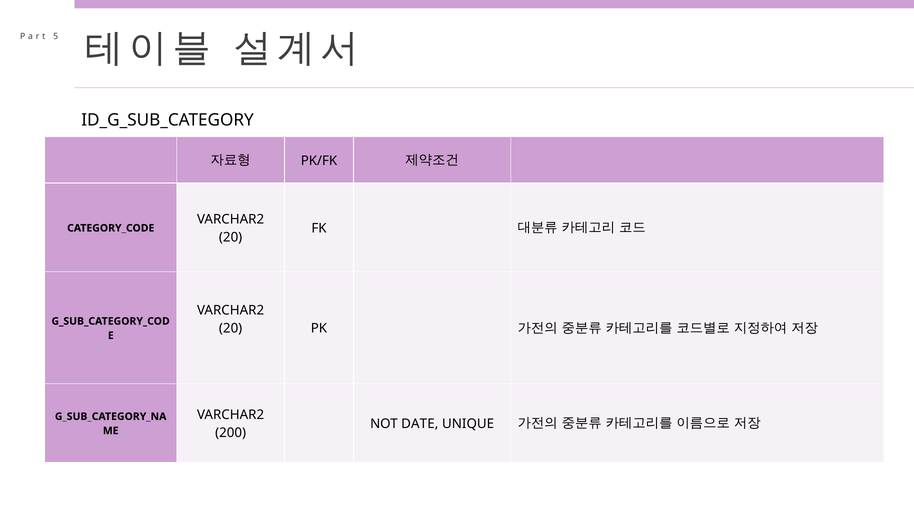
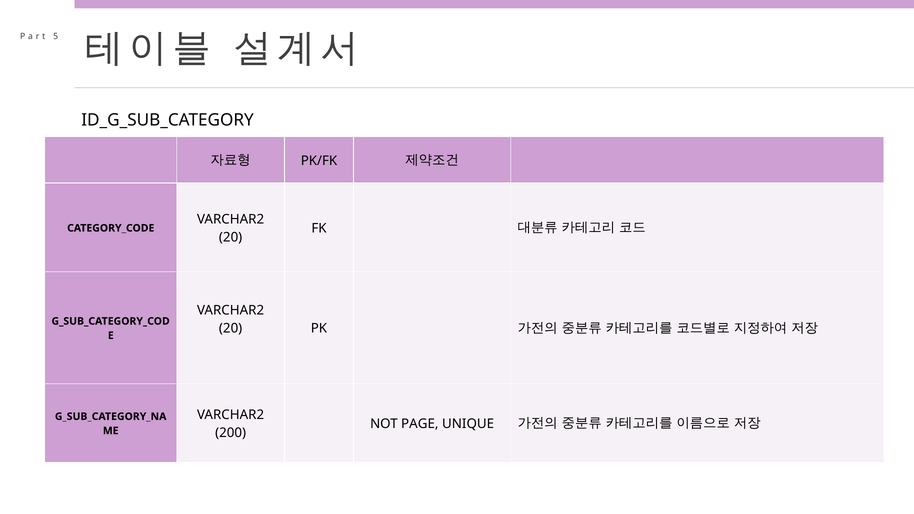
DATE: DATE -> PAGE (420, 424)
